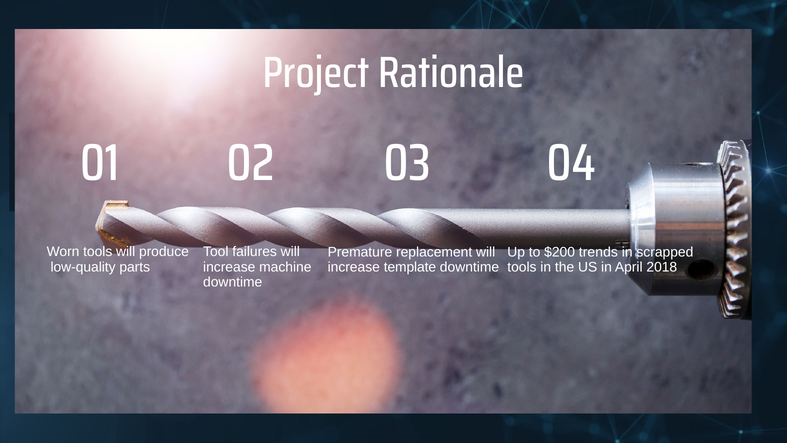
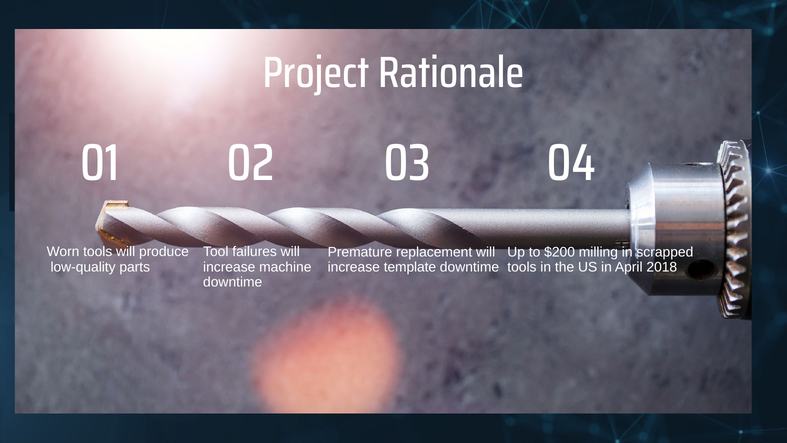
trends: trends -> milling (598, 252)
